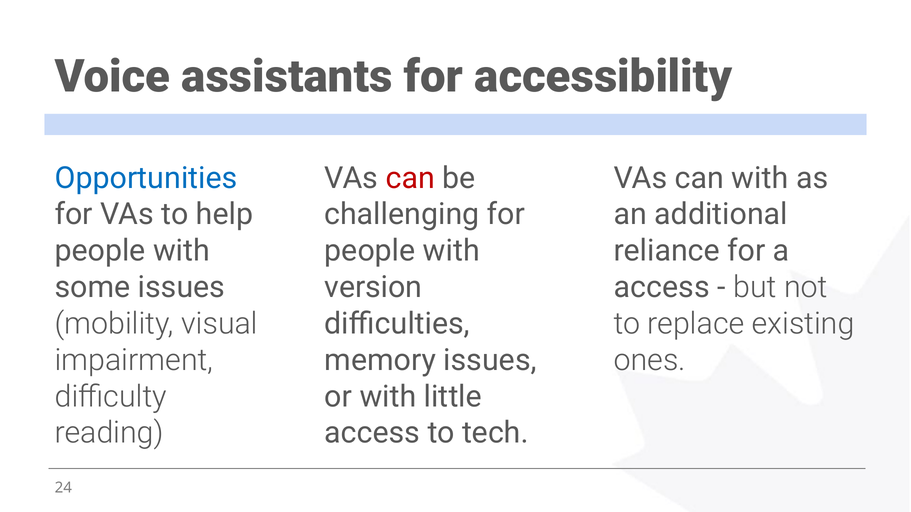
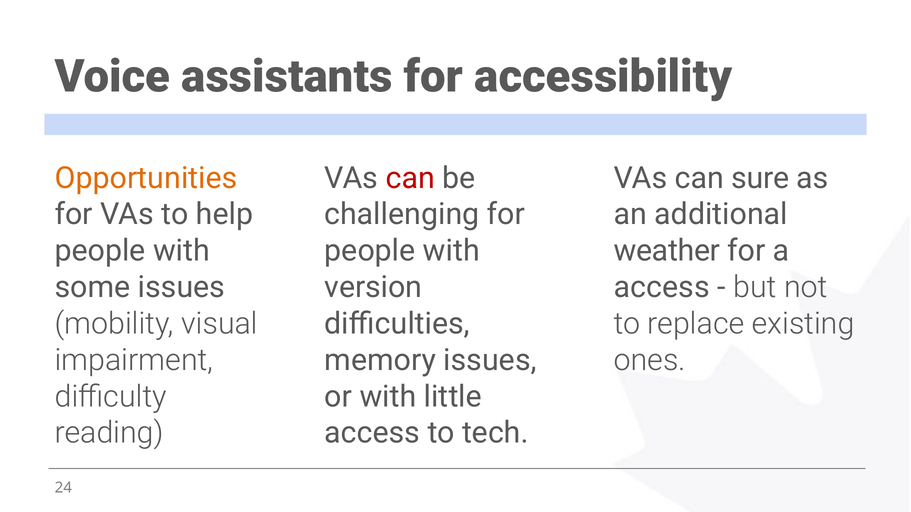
Opportunities colour: blue -> orange (146, 178)
can with: with -> sure (760, 178)
reliance: reliance -> weather (667, 251)
